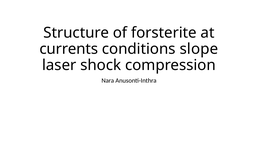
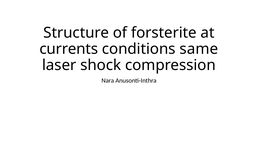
slope: slope -> same (199, 49)
